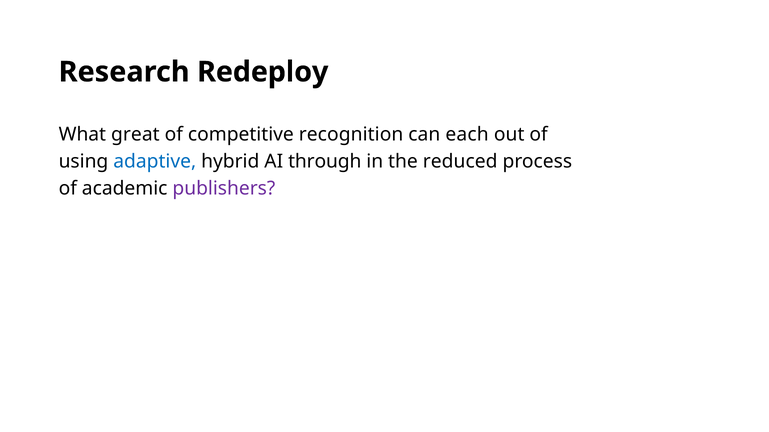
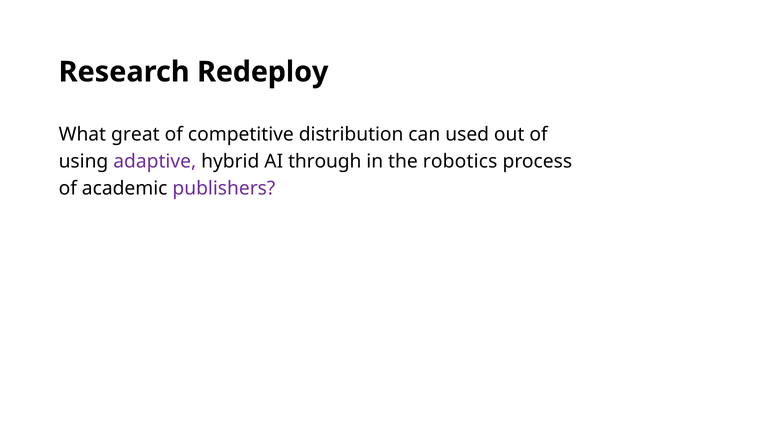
recognition: recognition -> distribution (351, 135)
each: each -> used (467, 135)
adaptive colour: blue -> purple (155, 162)
reduced: reduced -> robotics (460, 162)
